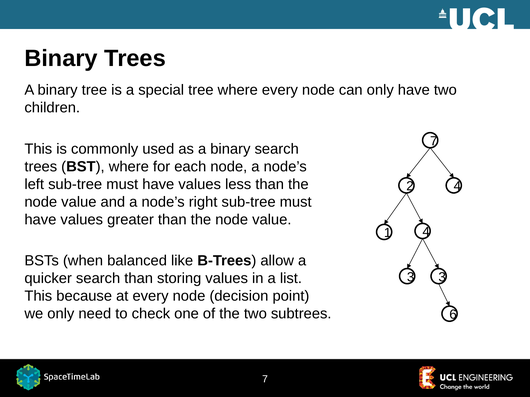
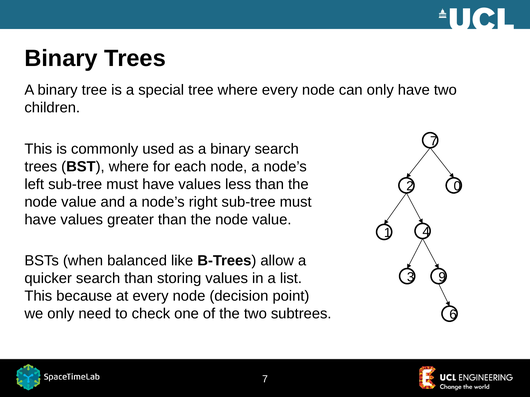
2 4: 4 -> 0 (457, 187)
3 3: 3 -> 9 (442, 277)
